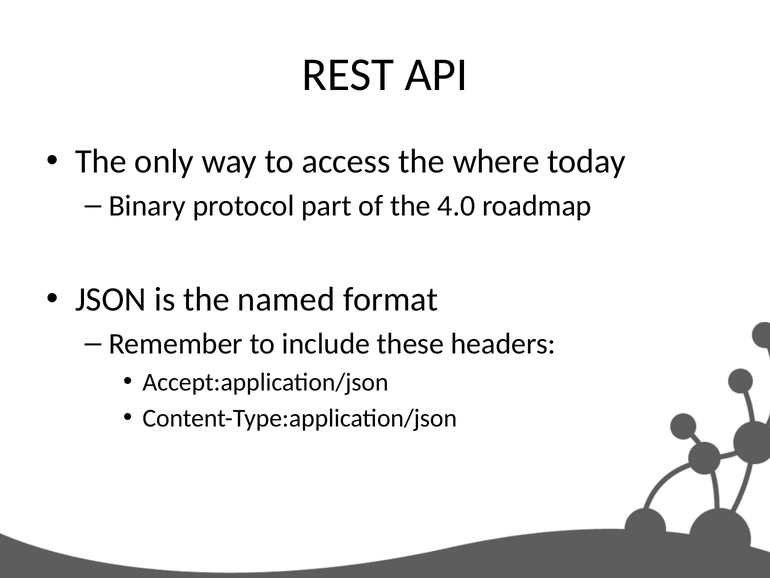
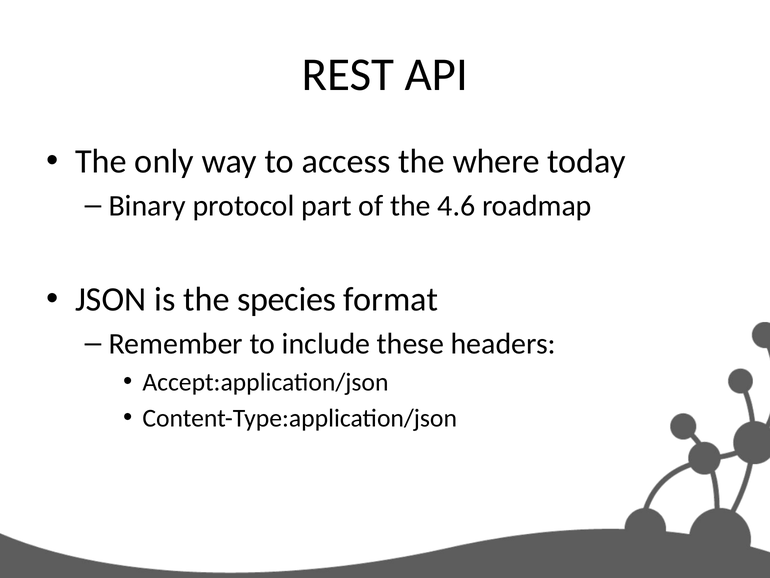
4.0: 4.0 -> 4.6 (456, 206)
named: named -> species (287, 299)
